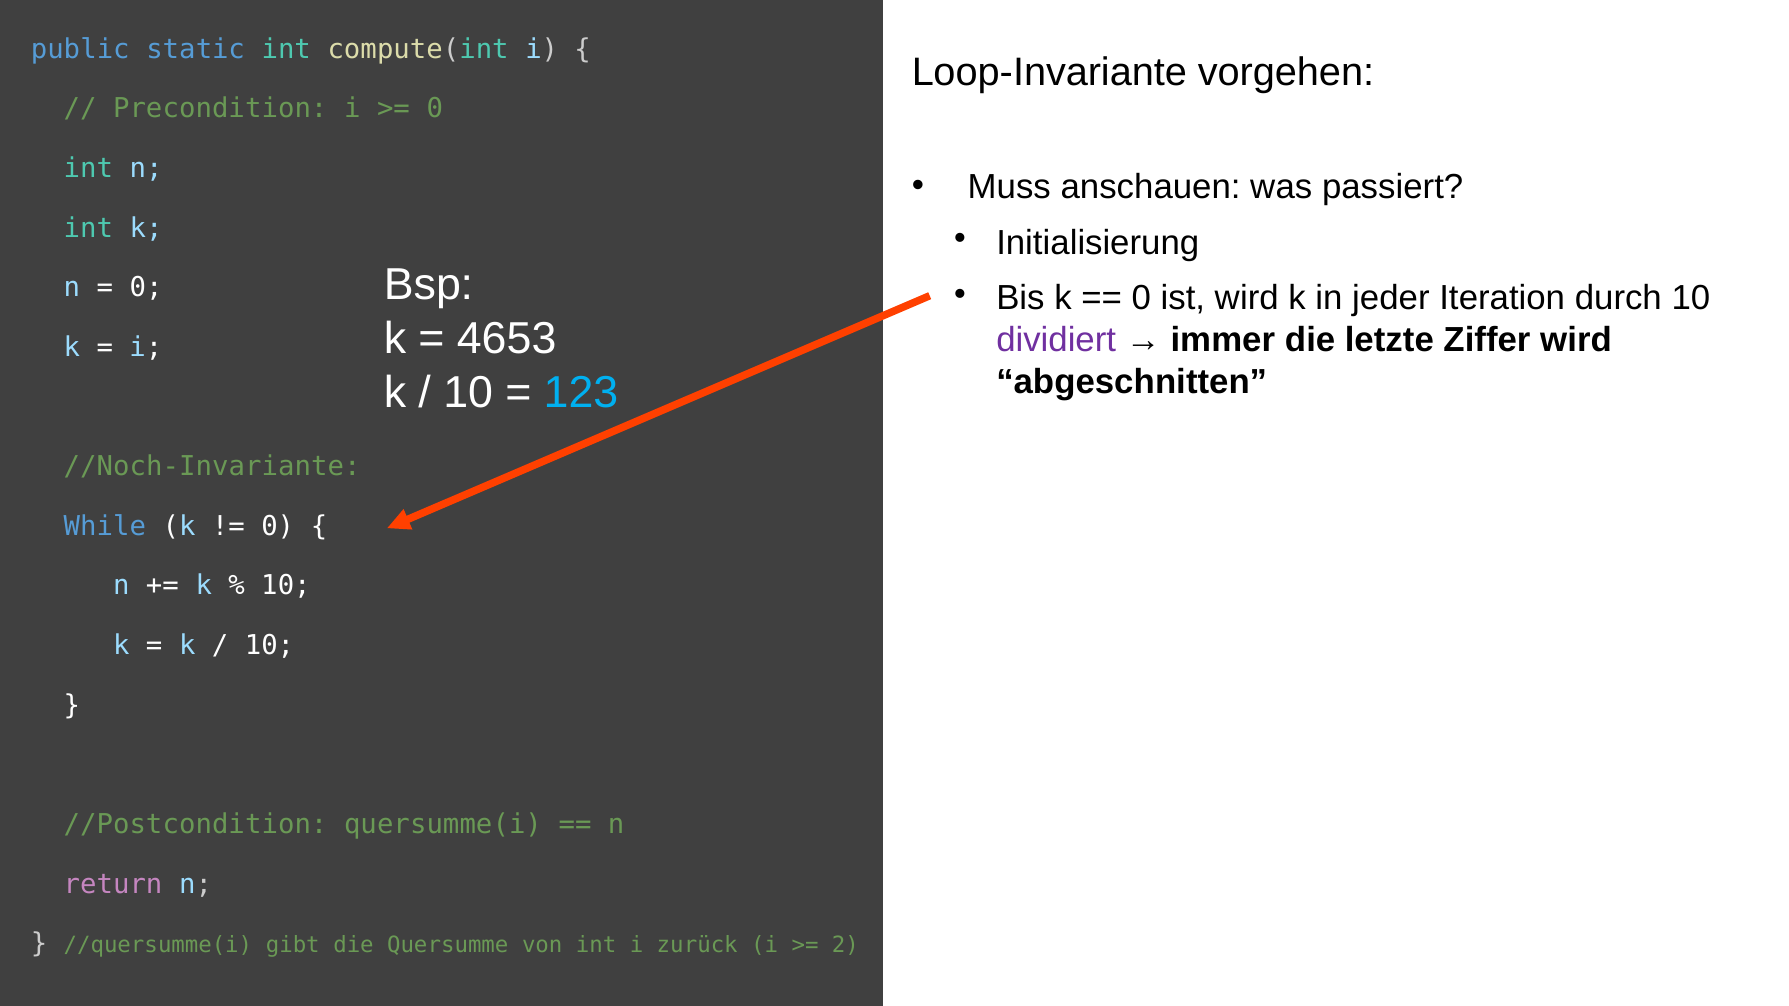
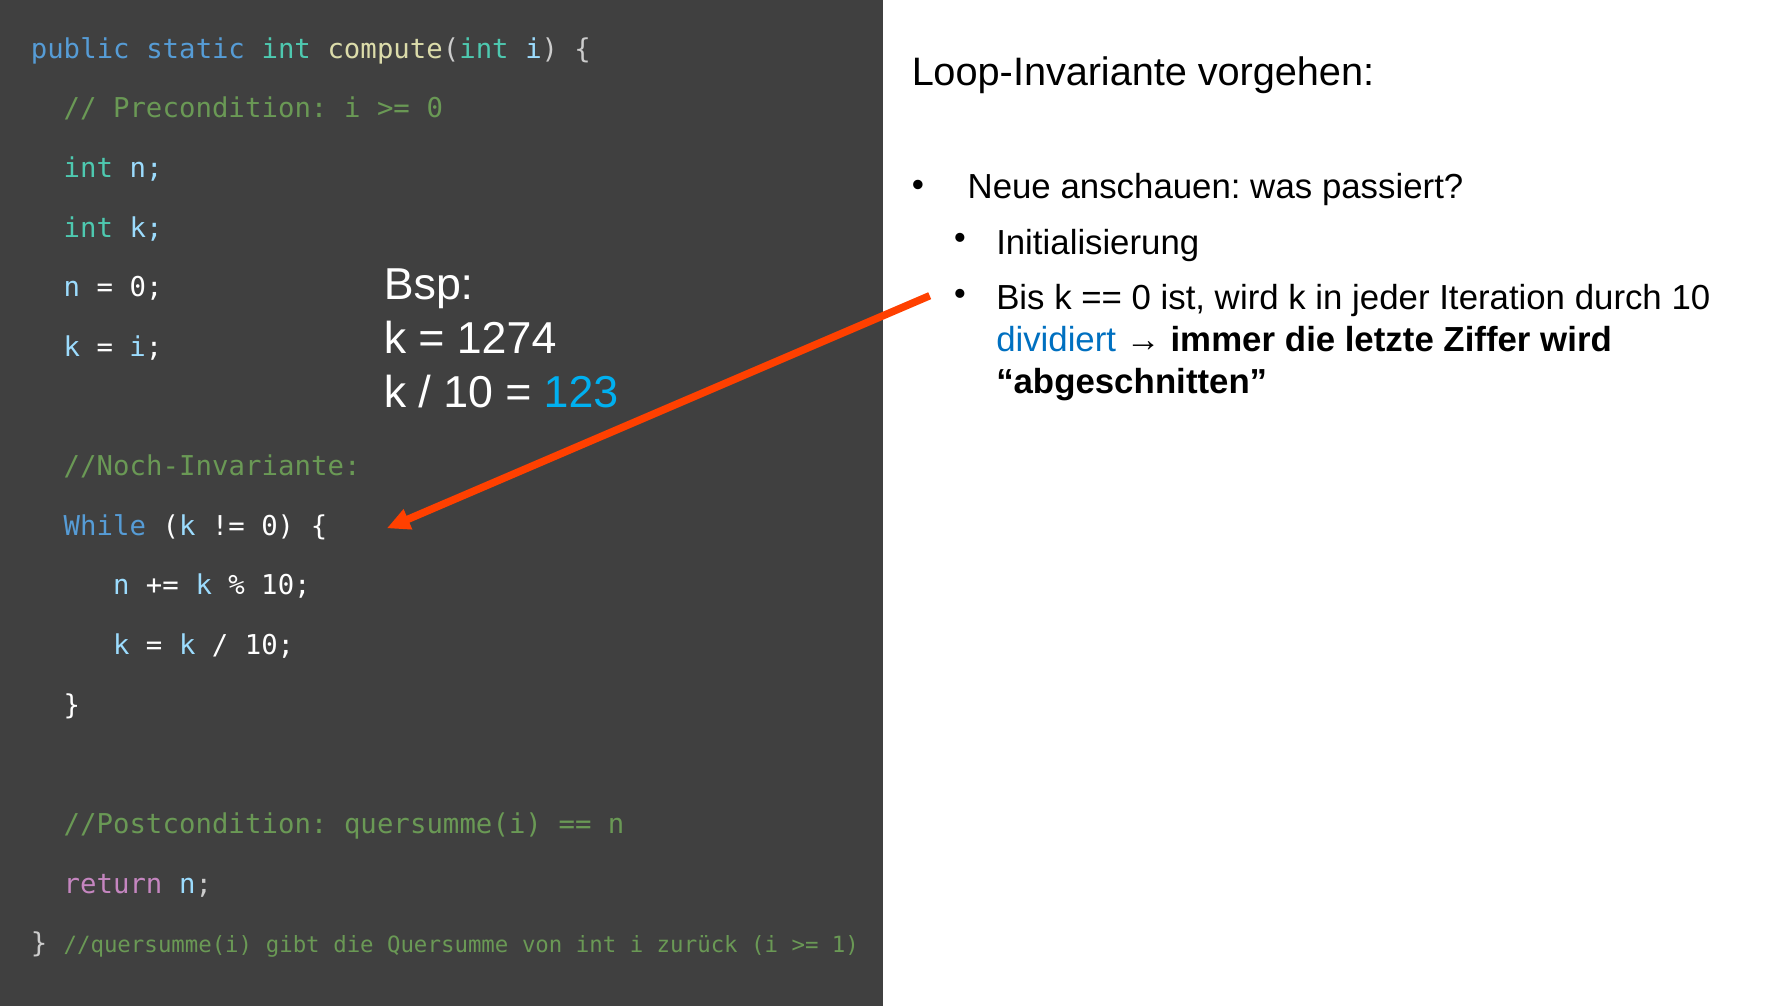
Muss: Muss -> Neue (1009, 187)
4653: 4653 -> 1274 (507, 339)
dividiert colour: purple -> blue (1056, 340)
2: 2 -> 1 (845, 946)
